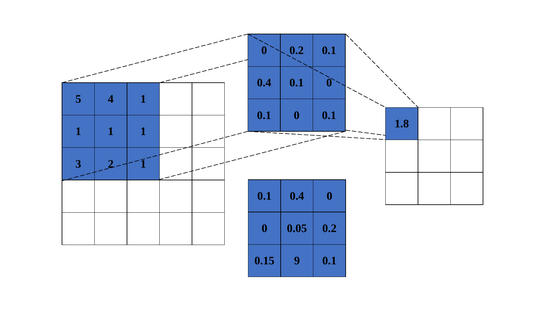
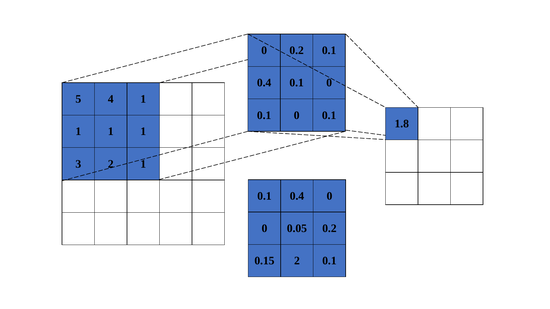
0.15 9: 9 -> 2 (297, 261)
